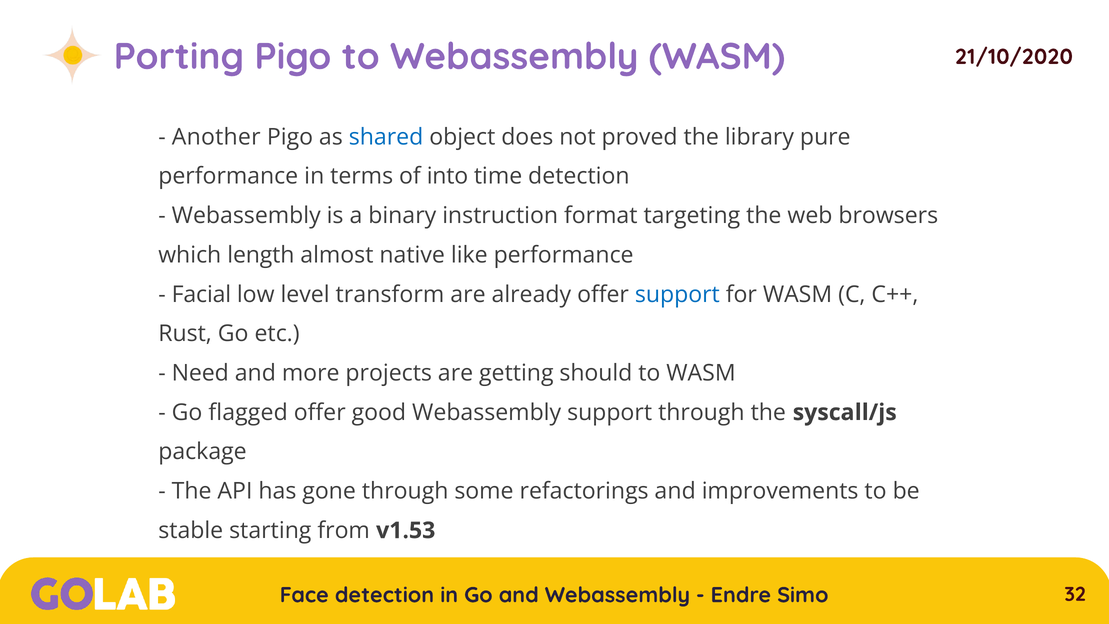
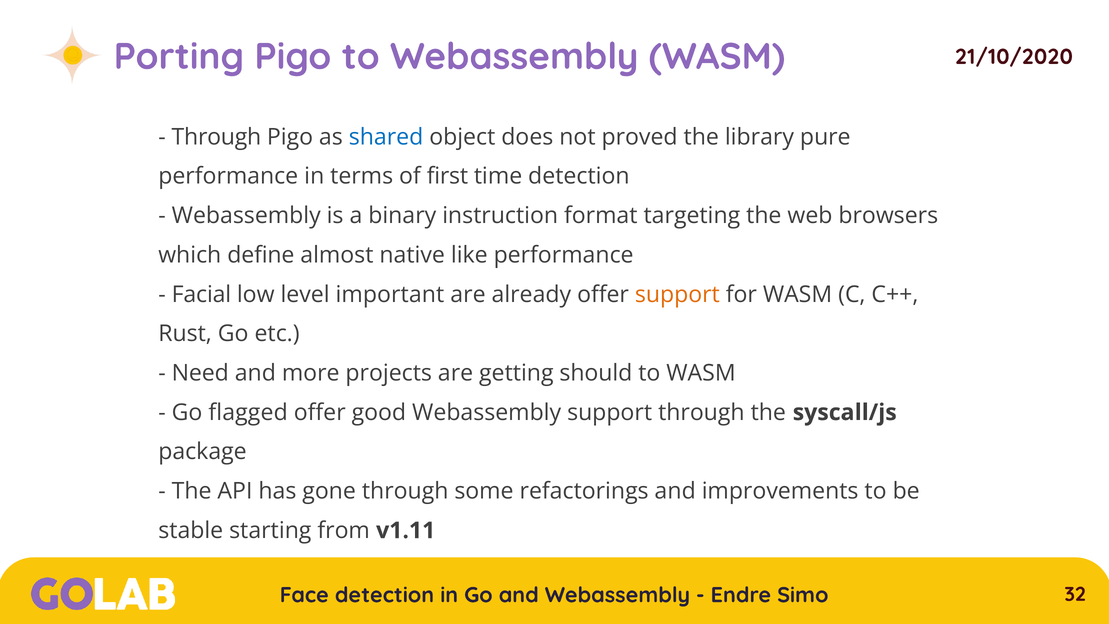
Another: Another -> Through (216, 137)
into: into -> first (447, 176)
length: length -> define (261, 255)
transform: transform -> important (390, 294)
support colour: blue -> orange (677, 294)
v1.53: v1.53 -> v1.11 (406, 530)
